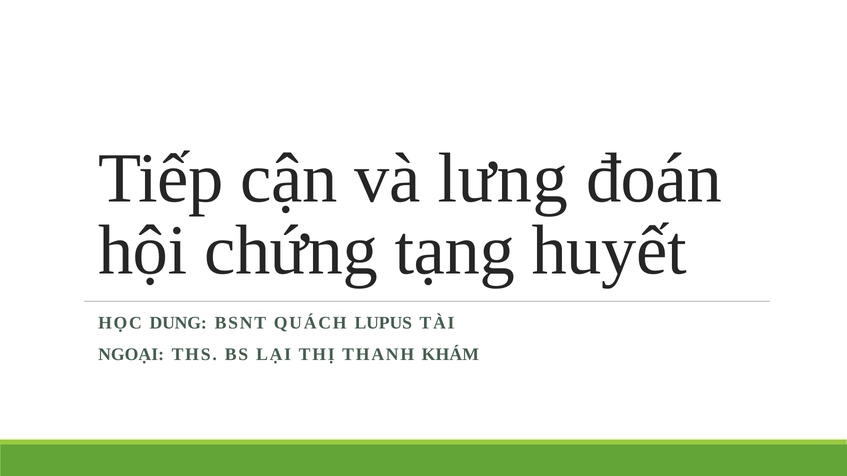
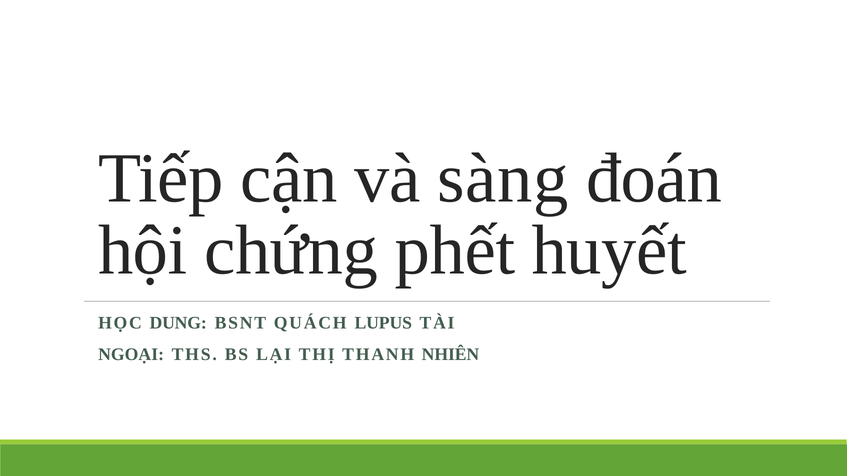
lưng: lưng -> sàng (503, 179)
tạng: tạng -> phết (455, 251)
KHÁM: KHÁM -> NHIÊN (450, 355)
